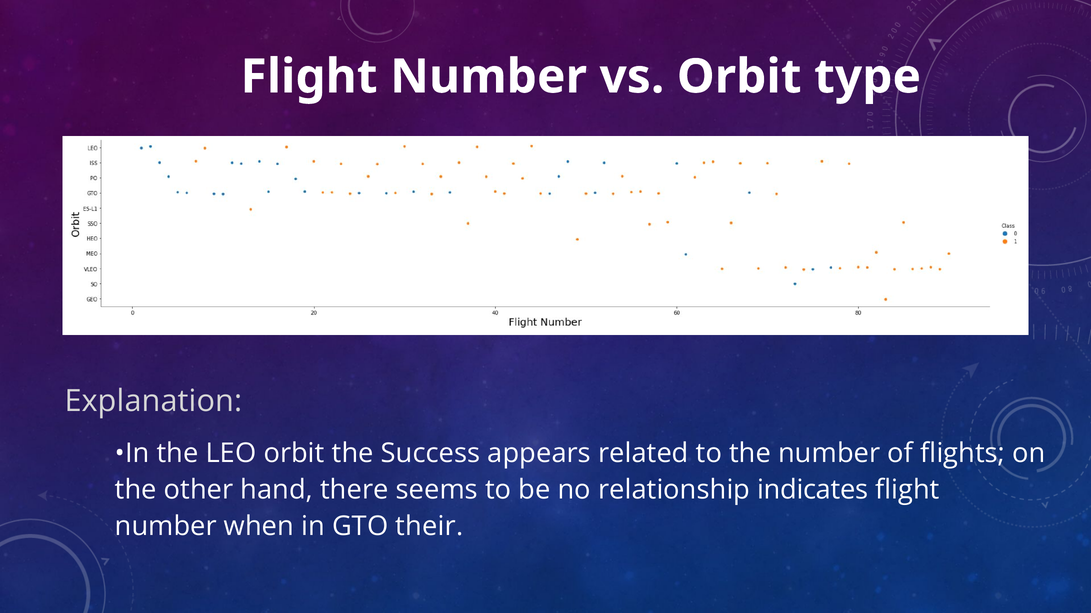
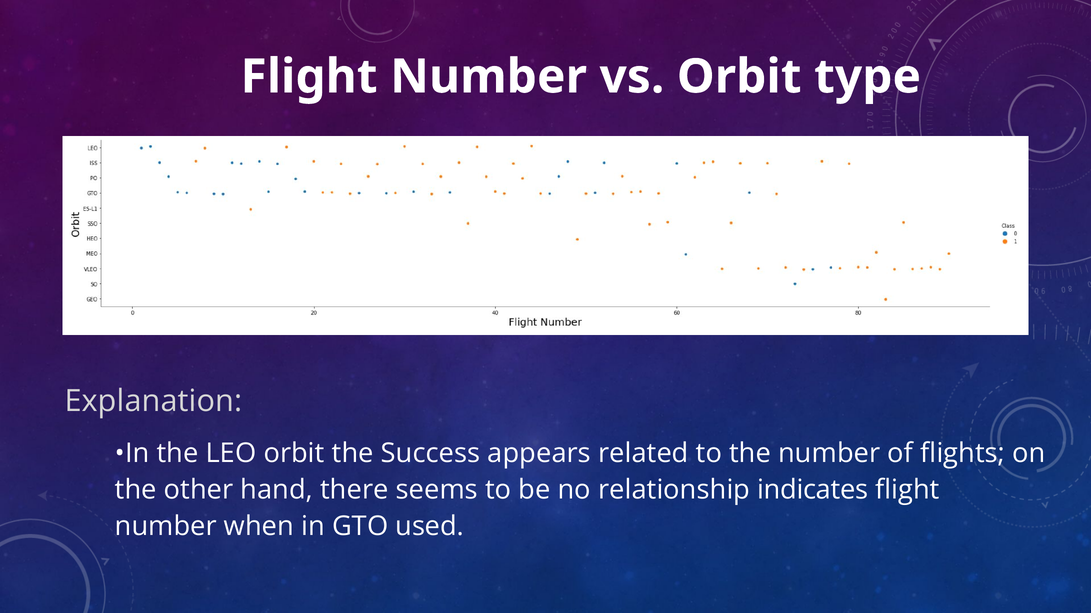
their: their -> used (430, 527)
